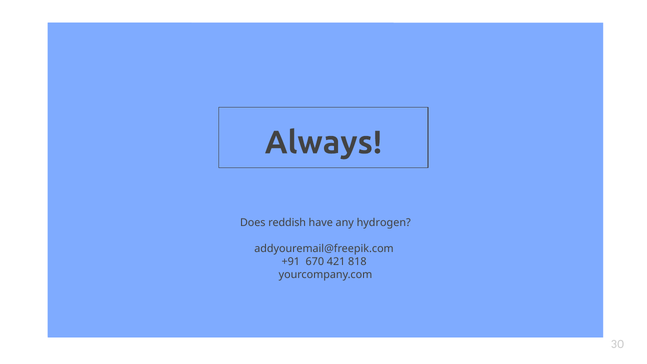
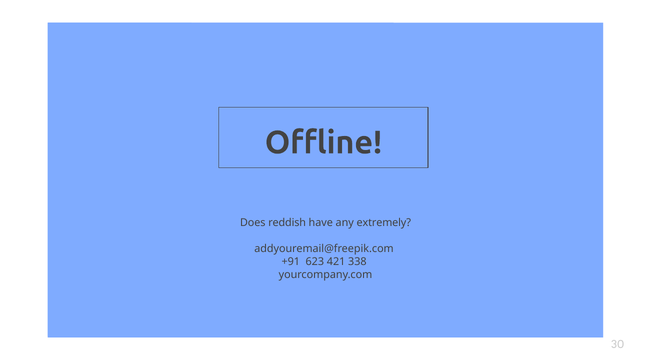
Always: Always -> Offline (323, 143)
hydrogen: hydrogen -> extremely (384, 223)
670: 670 -> 623 (315, 262)
818: 818 -> 338 (357, 262)
